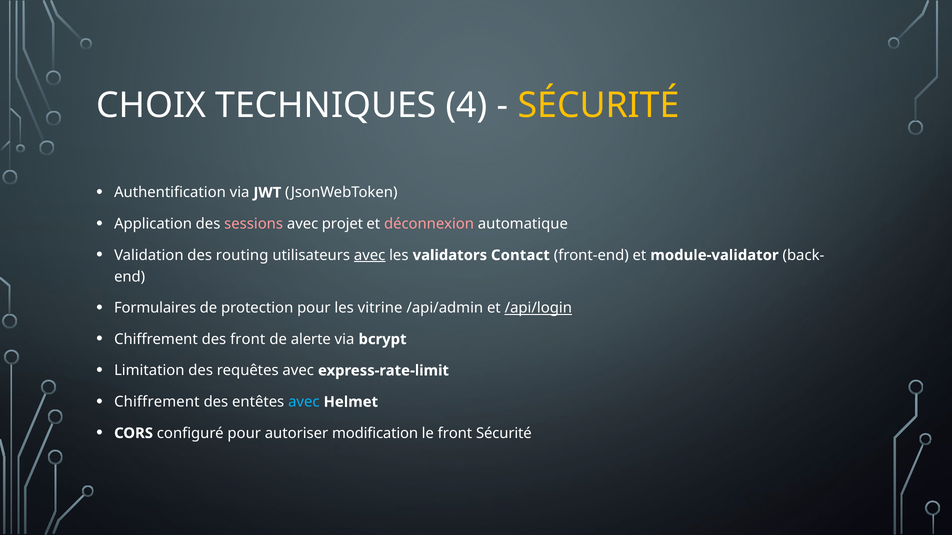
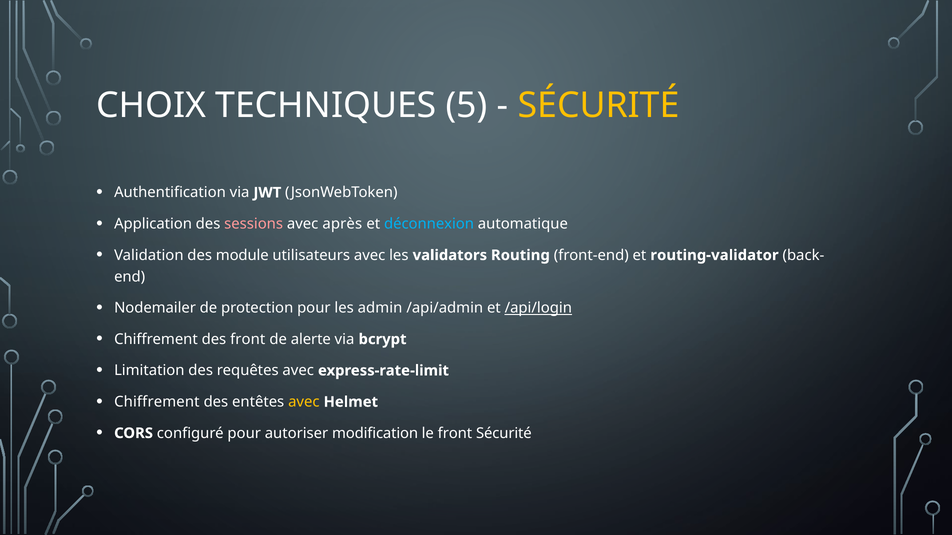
4: 4 -> 5 (467, 106)
projet: projet -> après (342, 224)
déconnexion colour: pink -> light blue (429, 224)
routing: routing -> module (242, 255)
avec underline: present -> none (370, 255)
Contact: Contact -> Routing (520, 255)
module-validator: module-validator -> routing-validator (714, 255)
Formulaires: Formulaires -> Nodemailer (155, 308)
vitrine: vitrine -> admin (380, 308)
avec colour: light blue -> yellow (304, 402)
